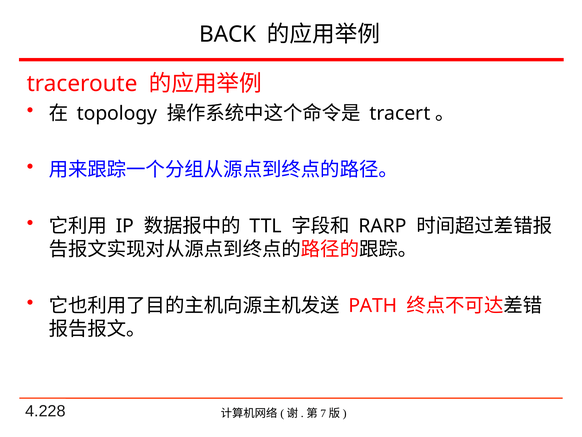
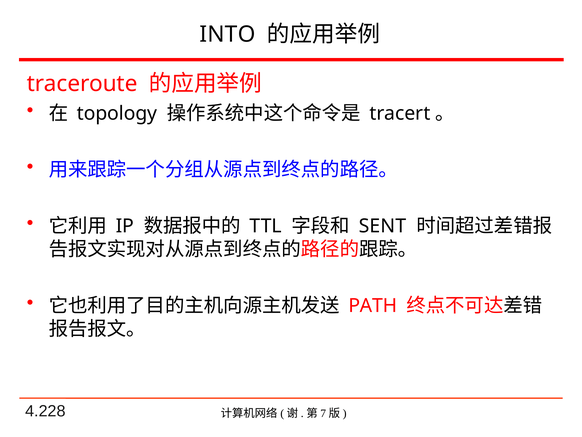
BACK: BACK -> INTO (228, 34)
RARP: RARP -> SENT (383, 226)
